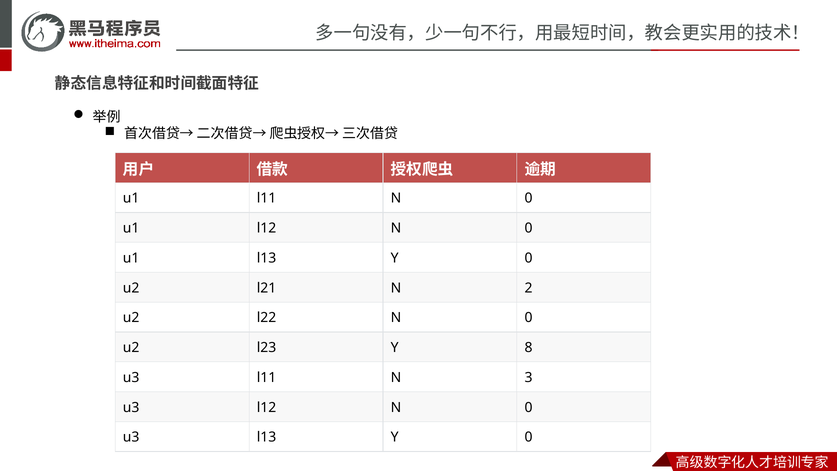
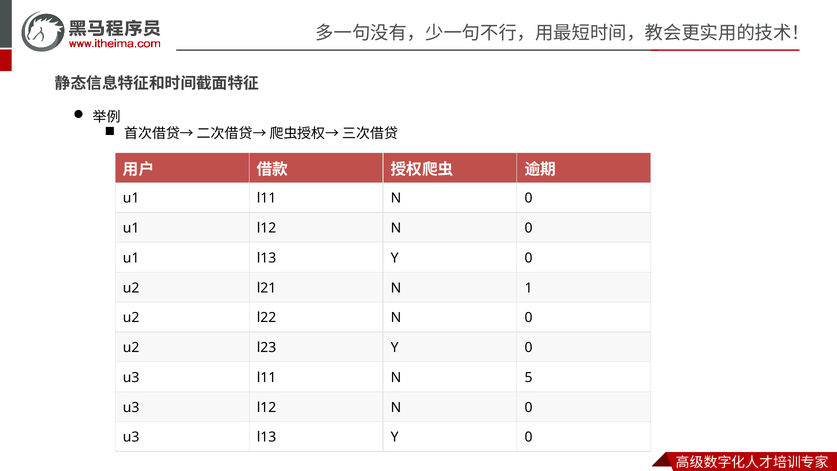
2: 2 -> 1 (529, 288)
l23 Y 8: 8 -> 0 (529, 348)
3: 3 -> 5 (529, 377)
